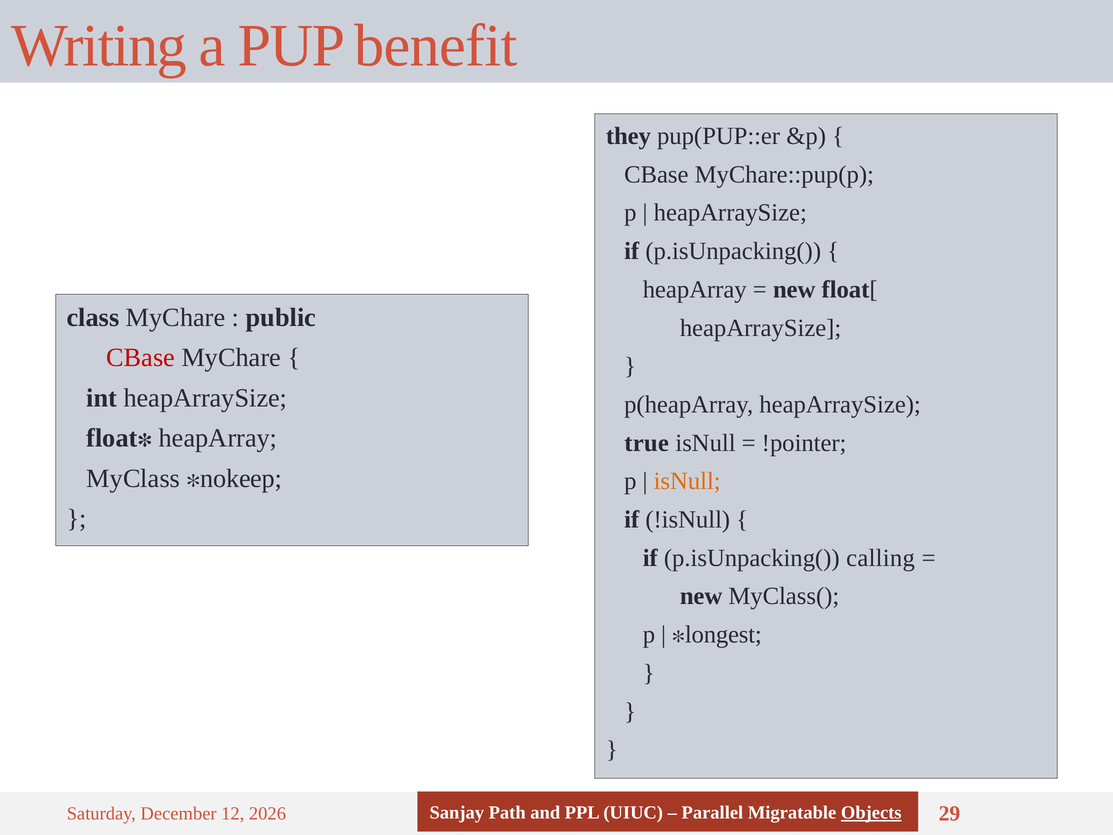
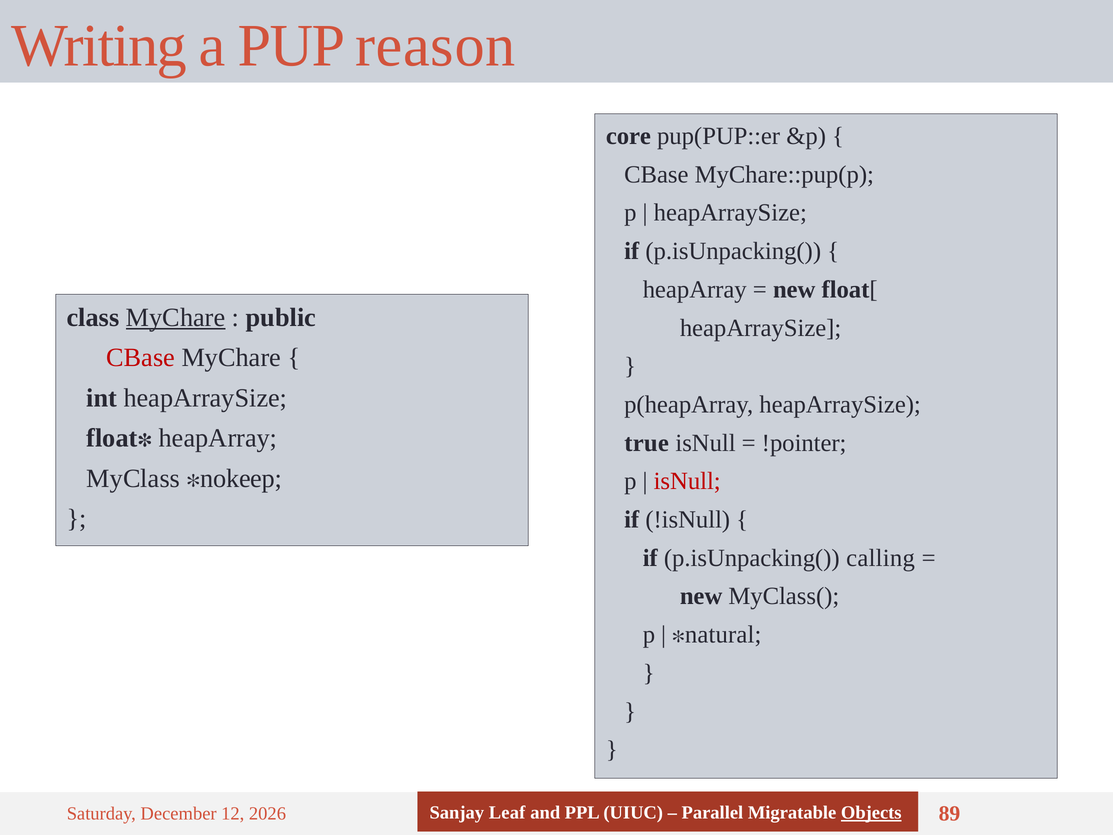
benefit: benefit -> reason (435, 46)
they: they -> core (628, 136)
MyChare underline: none -> present (176, 317)
isNull colour: orange -> red (687, 481)
longest: longest -> natural (723, 634)
Path: Path -> Leaf (507, 813)
29: 29 -> 89 (949, 813)
